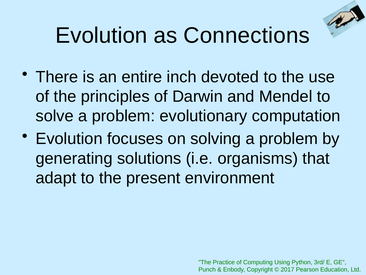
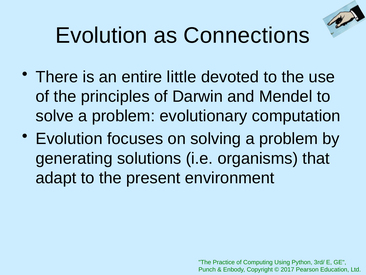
inch: inch -> little (182, 77)
